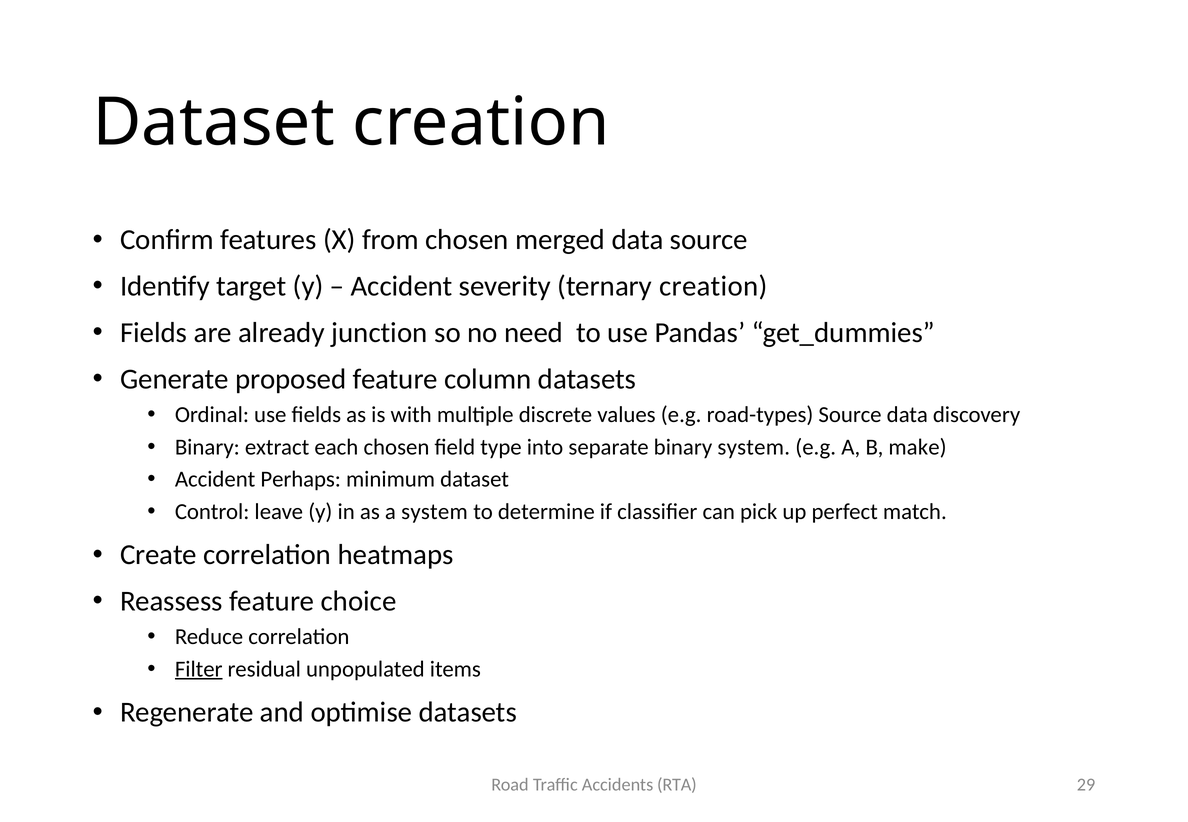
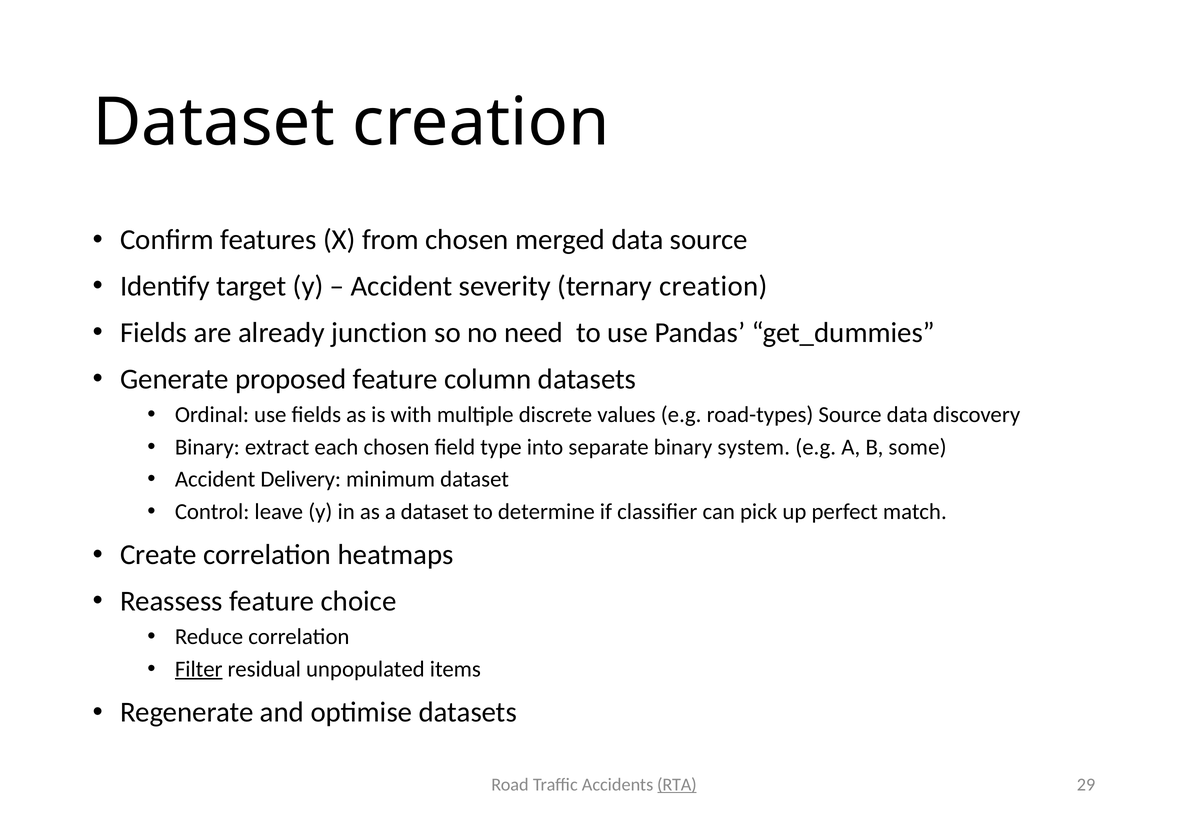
make: make -> some (917, 447)
Perhaps: Perhaps -> Delivery (301, 480)
a system: system -> dataset (435, 512)
RTA underline: none -> present (677, 785)
